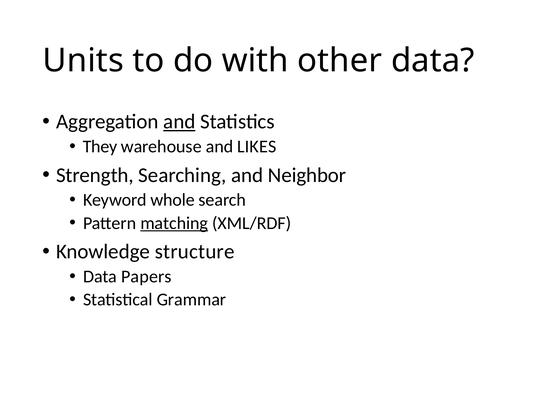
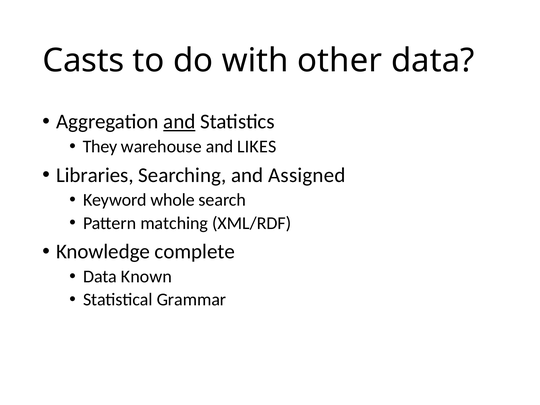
Units: Units -> Casts (83, 60)
Strength: Strength -> Libraries (95, 175)
Neighbor: Neighbor -> Assigned (307, 175)
matching underline: present -> none (174, 223)
structure: structure -> complete (195, 252)
Papers: Papers -> Known (146, 276)
